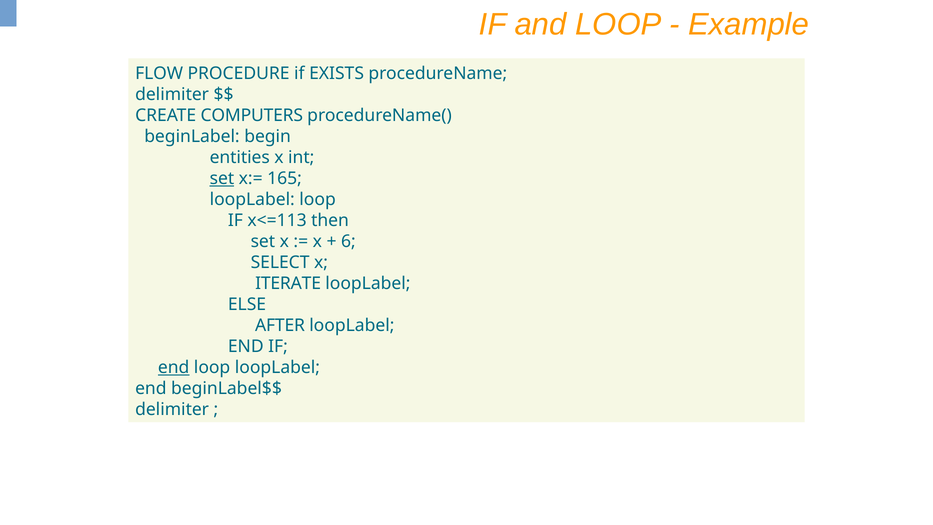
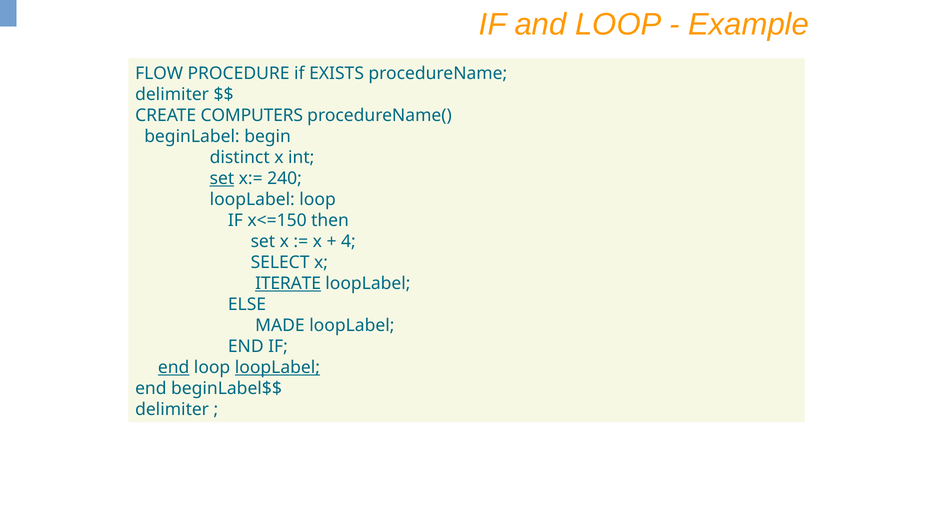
entities: entities -> distinct (240, 157)
165: 165 -> 240 (285, 178)
x<=113: x<=113 -> x<=150 (277, 220)
6: 6 -> 4 (348, 241)
ITERATE underline: none -> present (288, 283)
AFTER: AFTER -> MADE (280, 325)
loopLabel underline: none -> present (277, 367)
